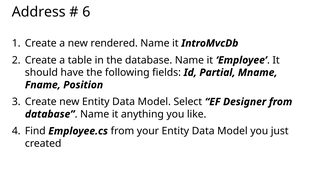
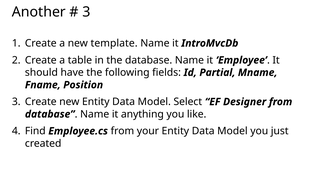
Address: Address -> Another (39, 12)
6: 6 -> 3 (86, 12)
rendered: rendered -> template (114, 43)
